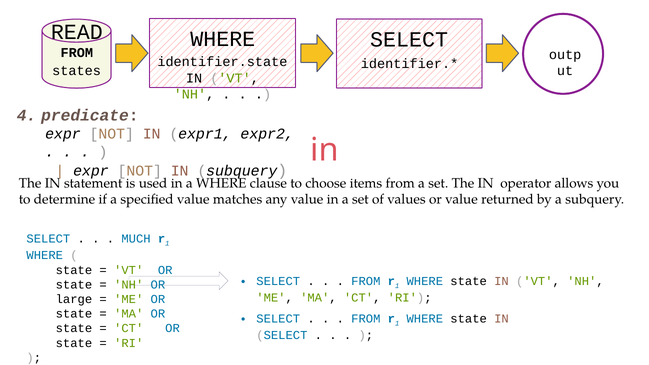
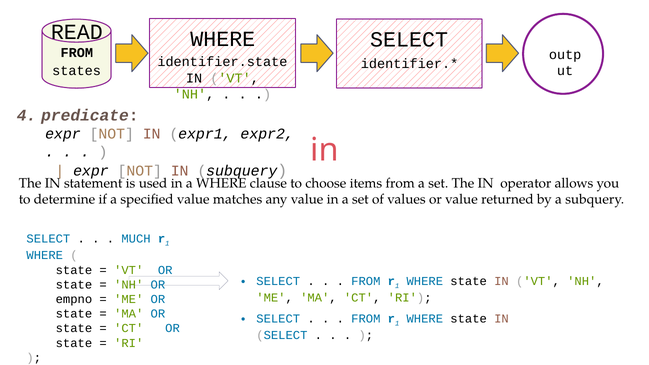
large: large -> empno (74, 299)
